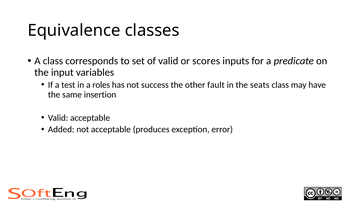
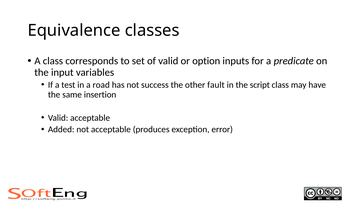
scores: scores -> option (206, 61)
roles: roles -> road (101, 85)
seats: seats -> script (260, 85)
